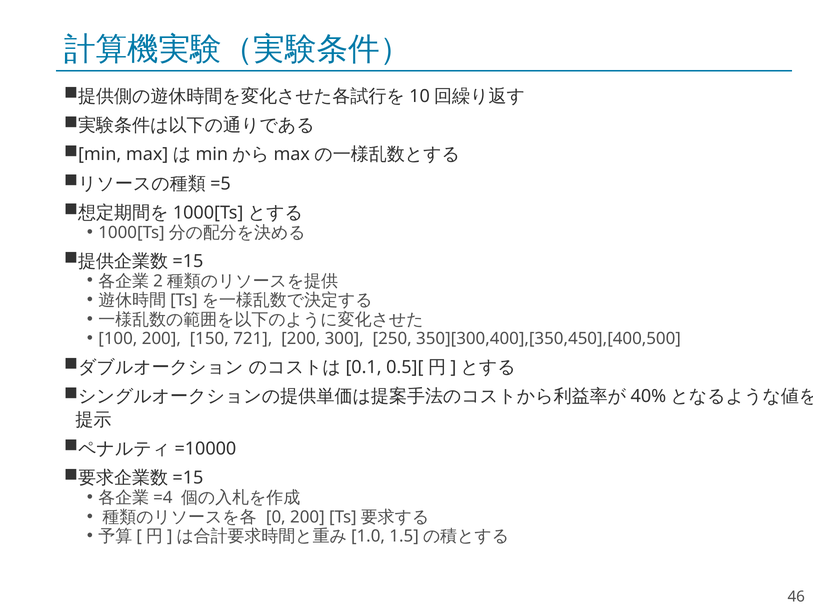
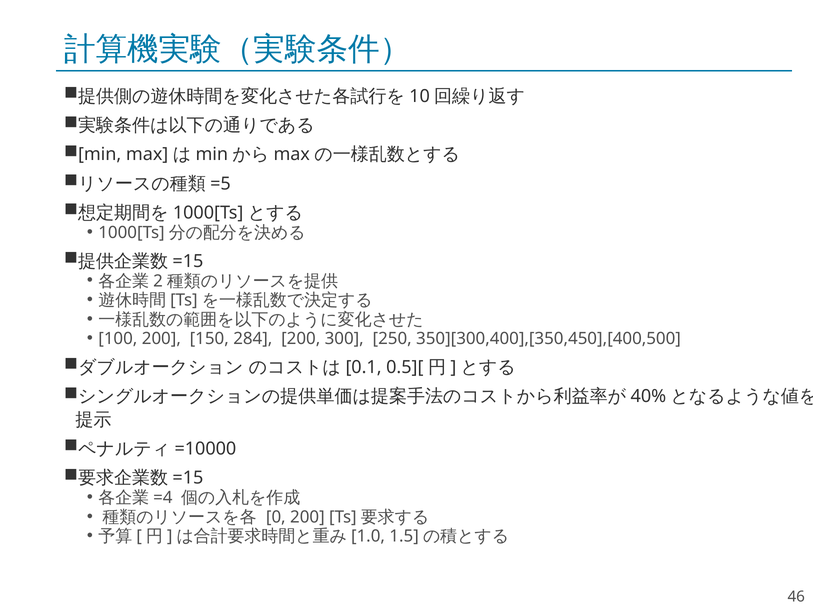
721: 721 -> 284 (253, 339)
